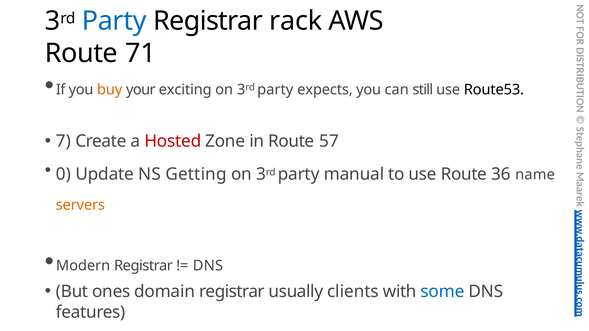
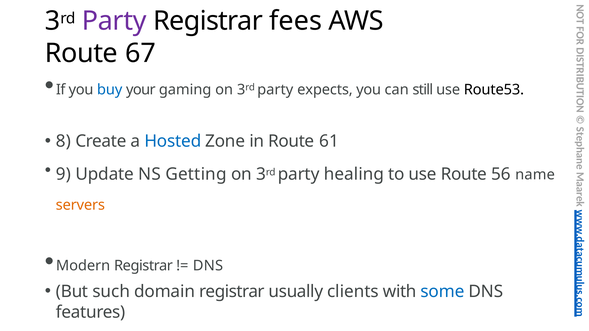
Party colour: blue -> purple (114, 21)
rack: rack -> fees (296, 21)
71: 71 -> 67 (141, 53)
buy colour: orange -> blue (110, 90)
exciting: exciting -> gaming (185, 90)
7: 7 -> 8 (63, 141)
Hosted colour: red -> blue (173, 141)
57: 57 -> 61 (329, 141)
0: 0 -> 9 (63, 174)
manual: manual -> healing (354, 174)
36: 36 -> 56 (501, 174)
ones: ones -> such (111, 292)
